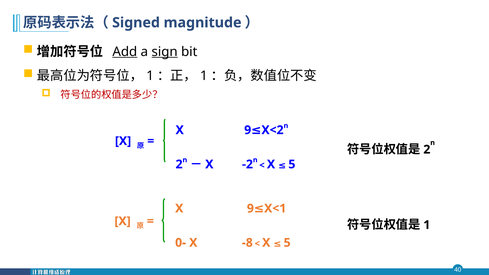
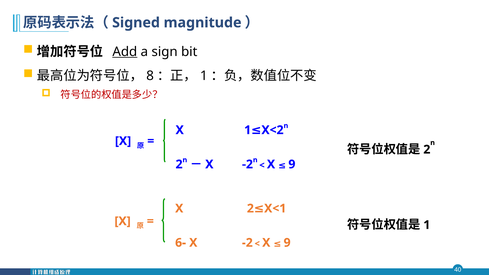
sign underline: present -> none (165, 52)
1: 1 -> 8 (150, 76)
9: 9 -> 1 (248, 130)
5: 5 -> 9 (292, 164)
9: 9 -> 2 (250, 209)
0-: 0- -> 6- (181, 243)
-8: -8 -> -2 (247, 243)
5: 5 -> 9 (287, 243)
